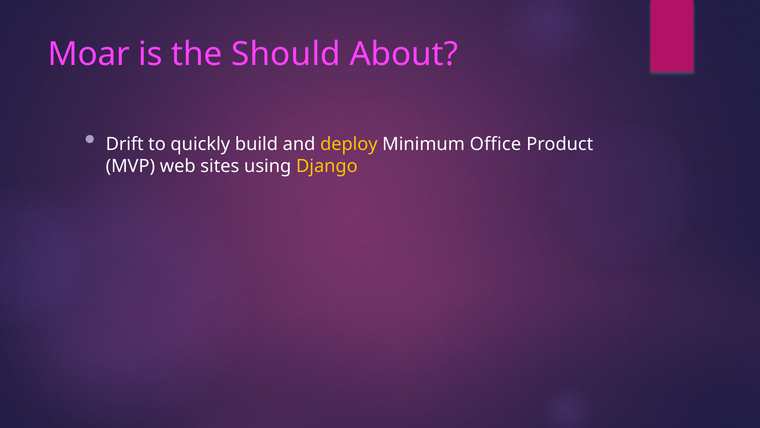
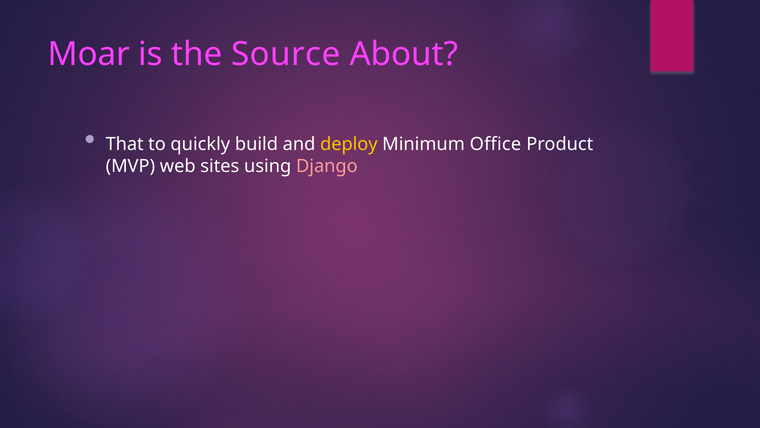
Should: Should -> Source (286, 54)
Drift: Drift -> That (125, 144)
Django colour: yellow -> pink (327, 166)
